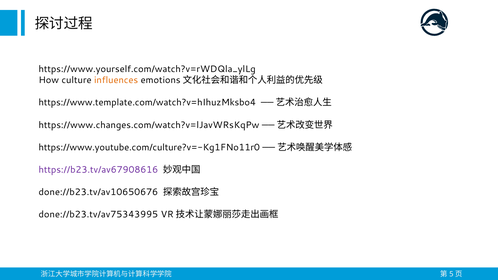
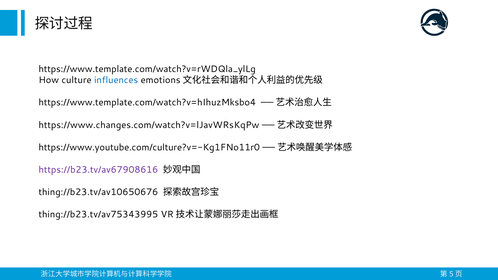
https://www.yourself.com/watch?v=rWDQla_ylLg: https://www.yourself.com/watch?v=rWDQla_ylLg -> https://www.template.com/watch?v=rWDQla_ylLg (147, 69)
influences colour: orange -> blue (116, 80)
done://b23.tv/av10650676: done://b23.tv/av10650676 -> thing://b23.tv/av10650676 (98, 192)
done://b23.tv/av75343995: done://b23.tv/av75343995 -> thing://b23.tv/av75343995 (98, 215)
